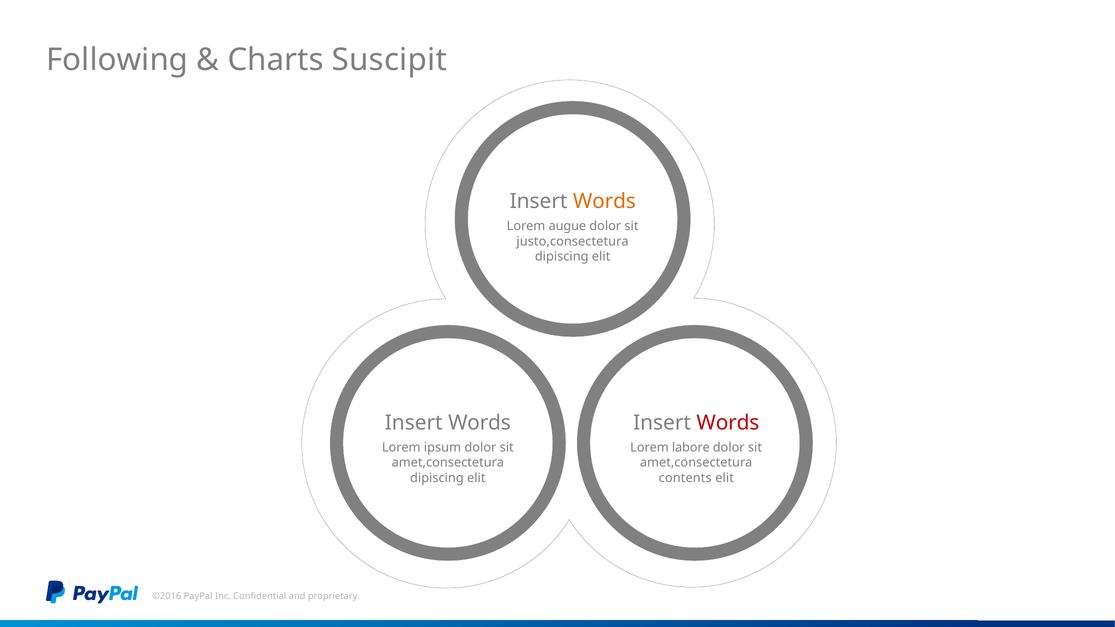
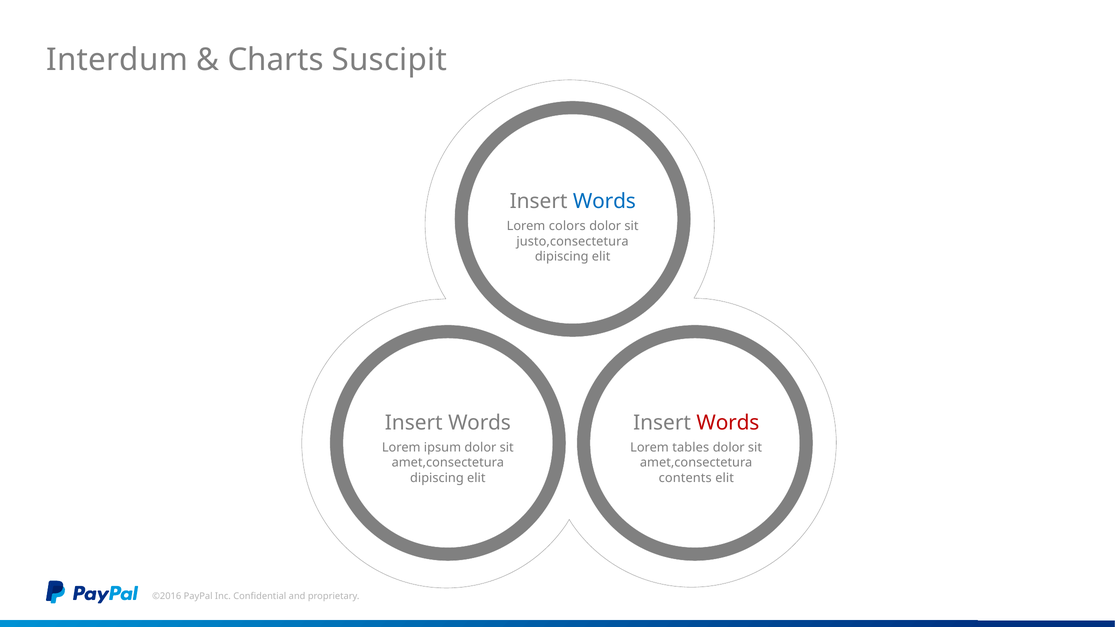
Following: Following -> Interdum (117, 60)
Words colour: orange -> blue (604, 201)
augue: augue -> colors (567, 226)
labore: labore -> tables (691, 447)
